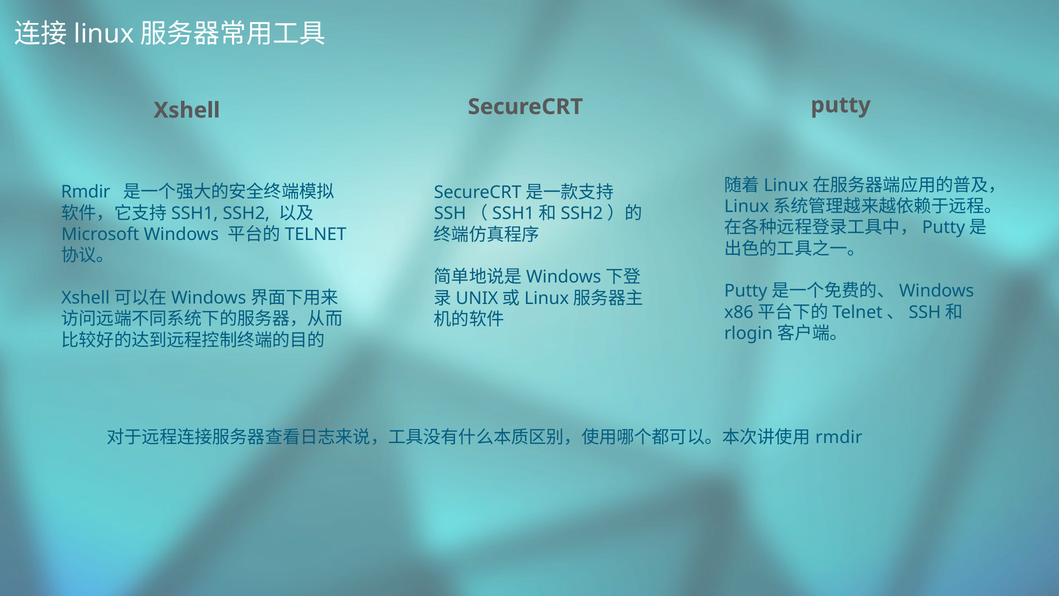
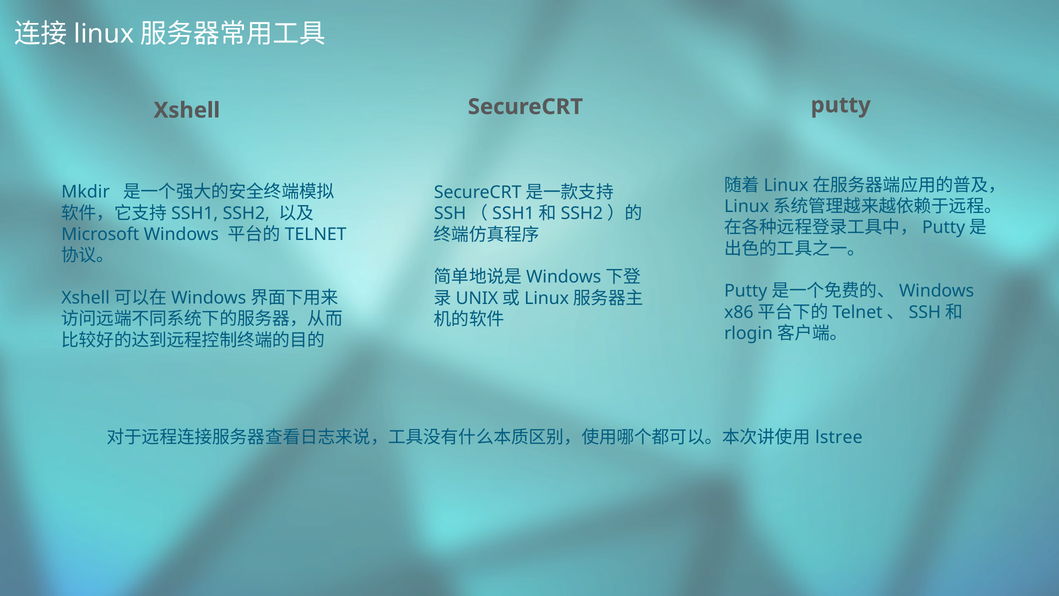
Rmdir: Rmdir -> Mkdir (86, 192)
rmdir: rmdir -> lstree (839, 437)
